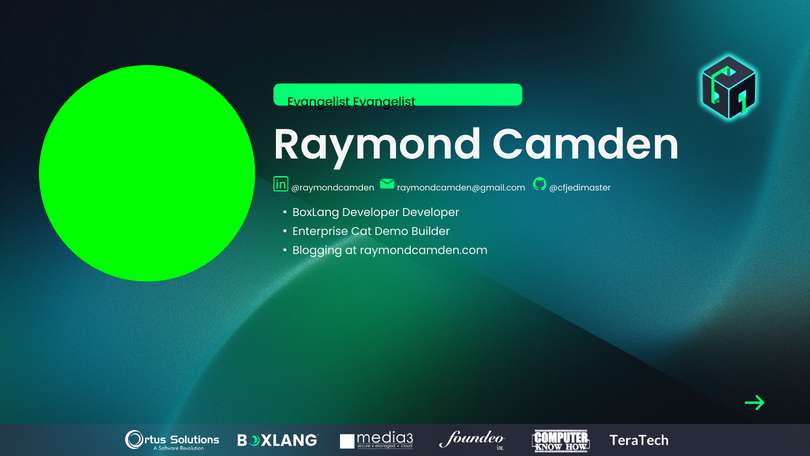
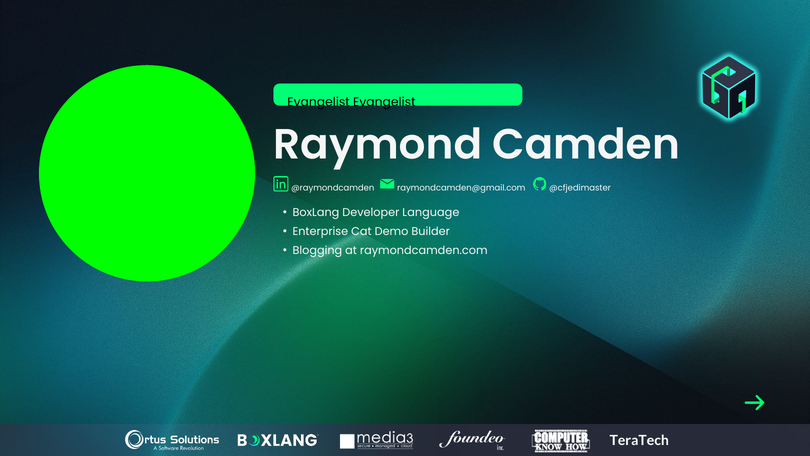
Developer Developer: Developer -> Language (431, 213)
